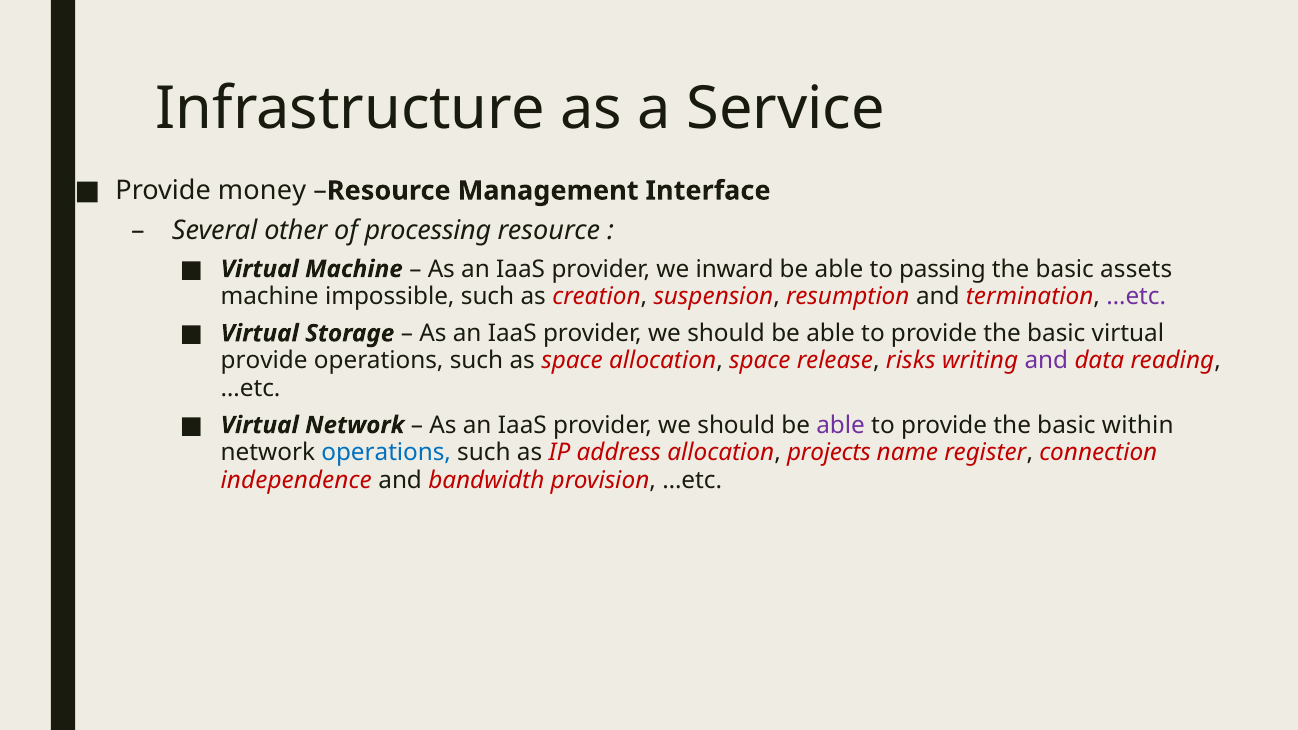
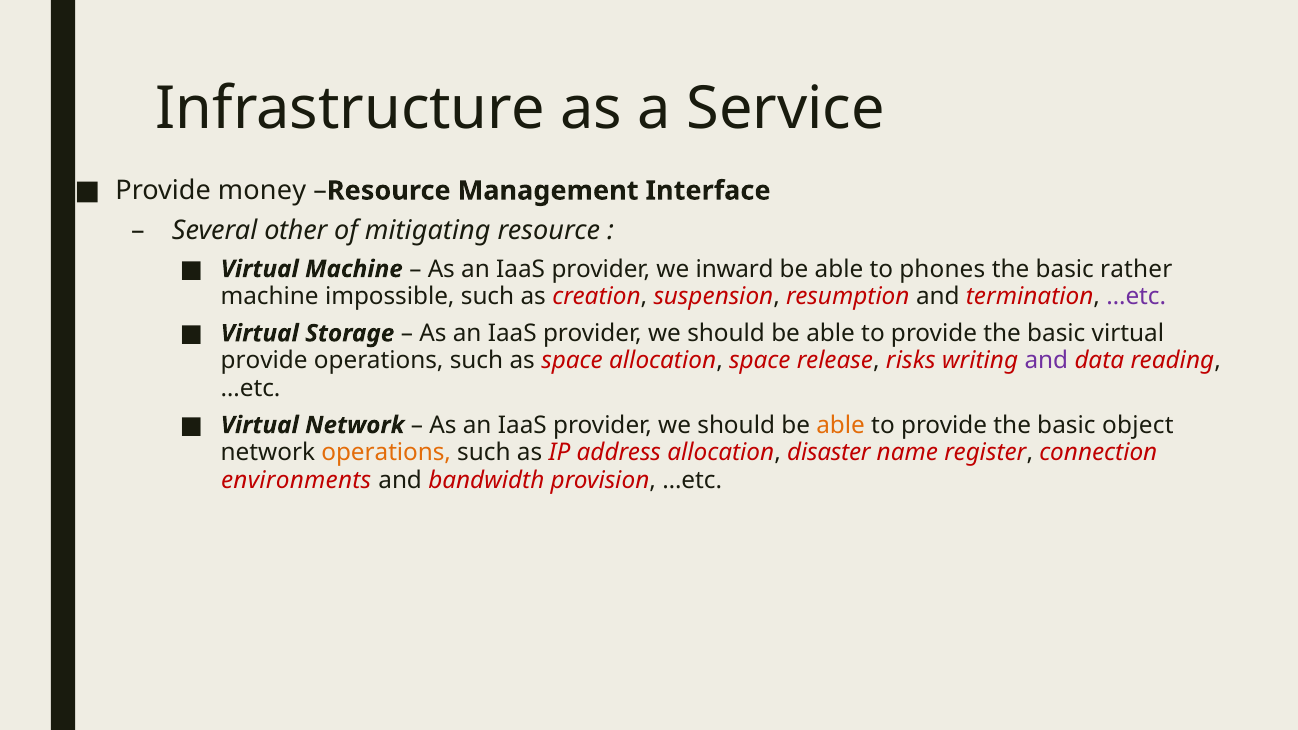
processing: processing -> mitigating (428, 231)
passing: passing -> phones (942, 269)
assets: assets -> rather (1136, 269)
able colour: purple -> orange (841, 425)
within: within -> object (1138, 425)
operations colour: blue -> orange (386, 453)
projects: projects -> disaster (829, 453)
independence: independence -> environments (296, 480)
